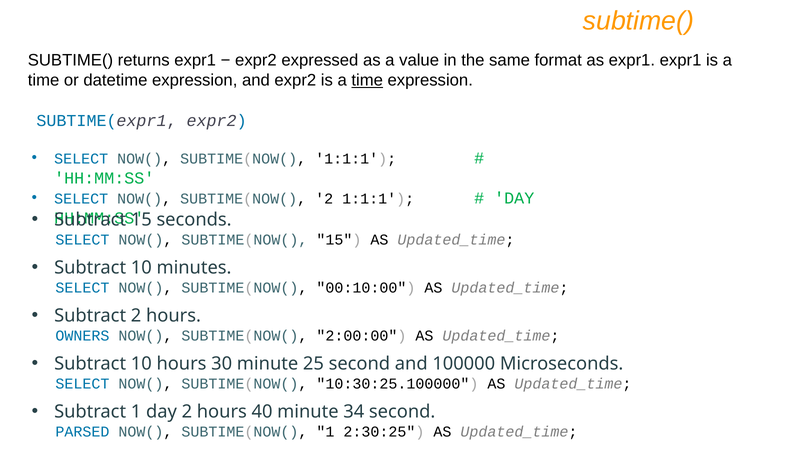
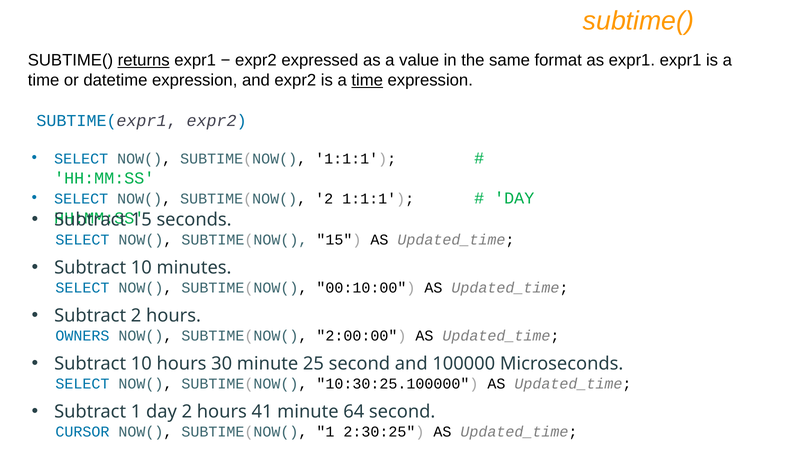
returns underline: none -> present (144, 60)
40: 40 -> 41 (262, 412)
34: 34 -> 64 (354, 412)
PARSED: PARSED -> CURSOR (82, 432)
